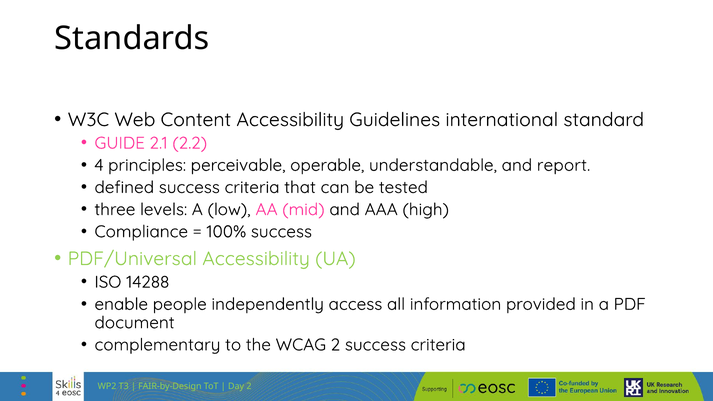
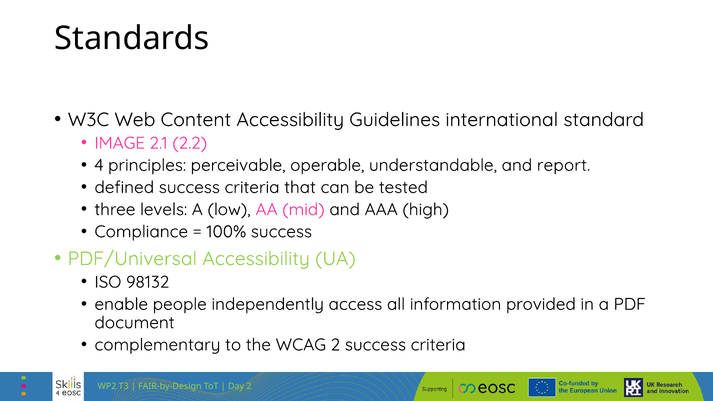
GUIDE: GUIDE -> IMAGE (120, 143)
14288: 14288 -> 98132 (148, 282)
